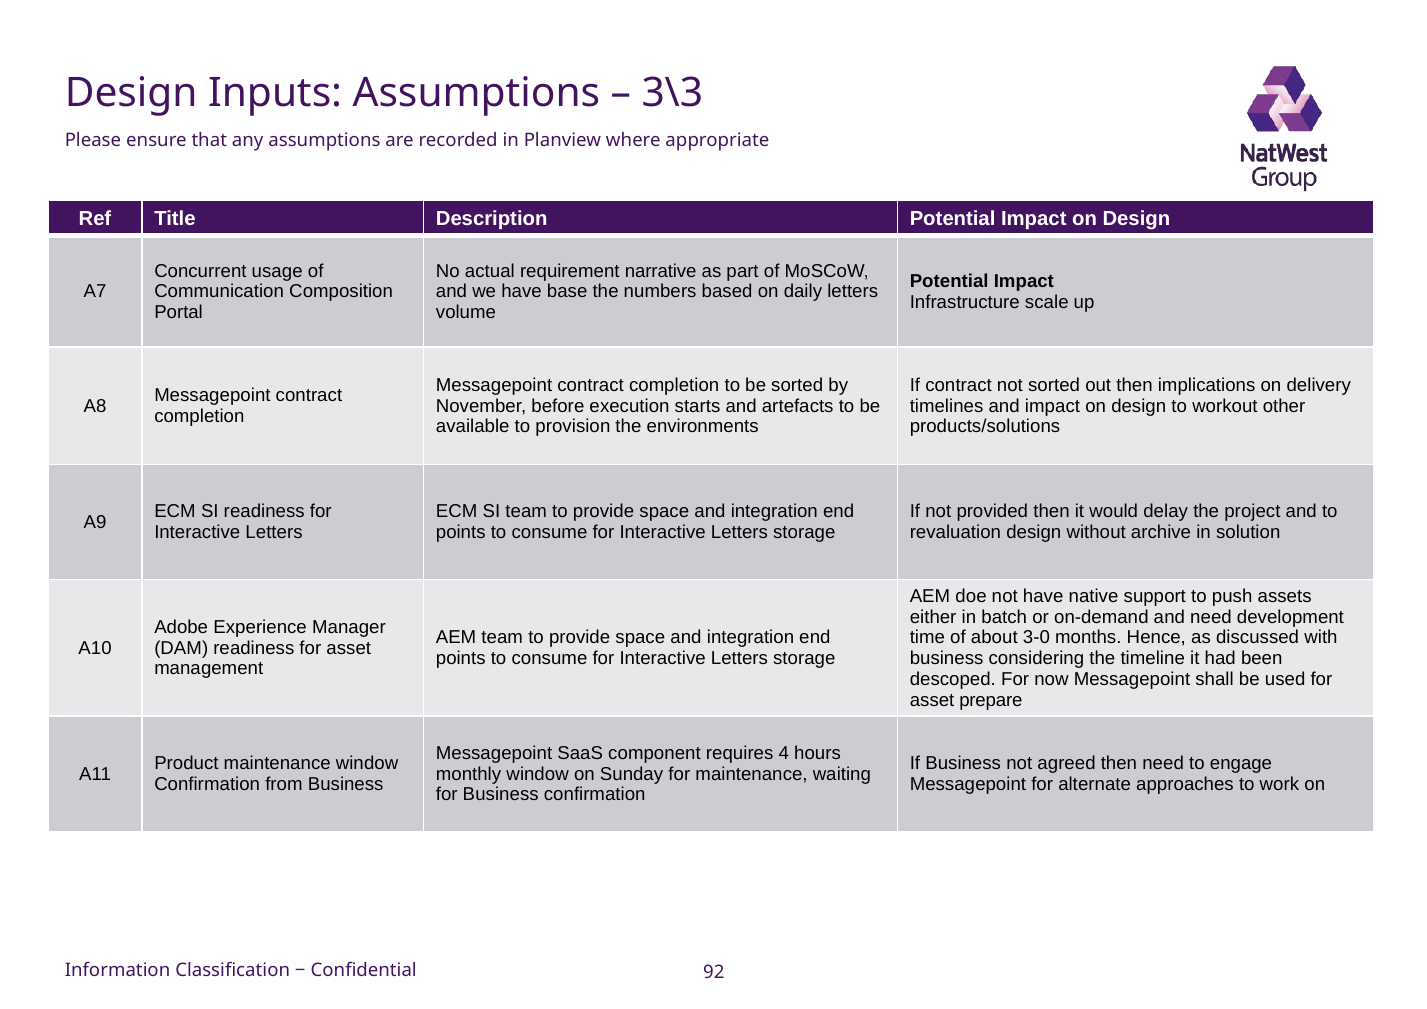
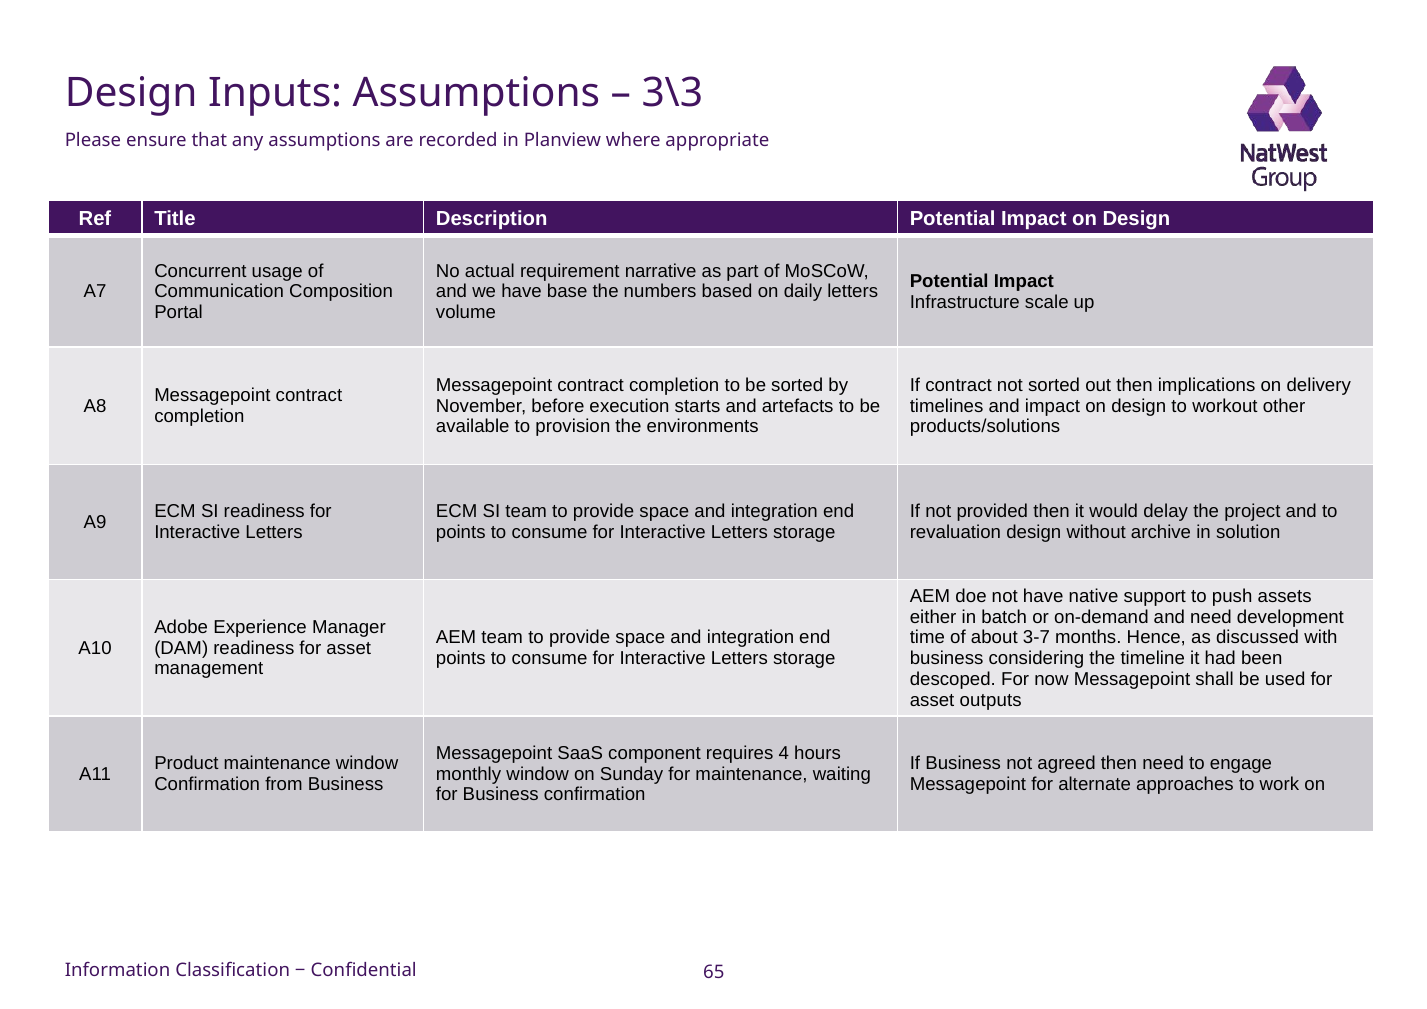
3-0: 3-0 -> 3-7 (1036, 638)
prepare: prepare -> outputs (991, 700)
92: 92 -> 65 (714, 973)
